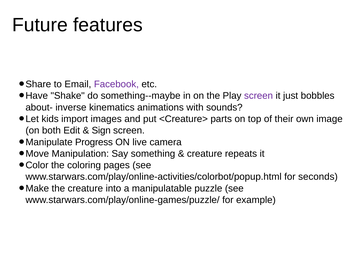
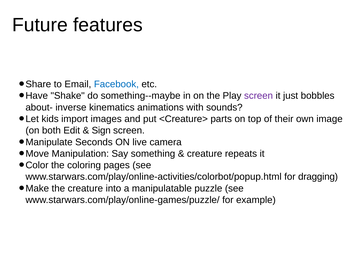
Facebook colour: purple -> blue (116, 84)
Progress: Progress -> Seconds (94, 142)
seconds: seconds -> dragging (318, 177)
